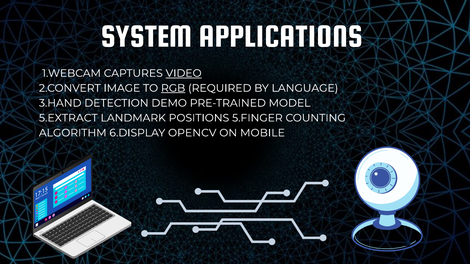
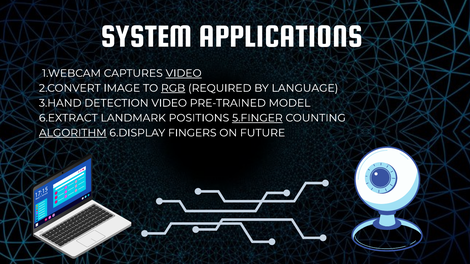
DETECTION DEMO: DEMO -> VIDEO (169, 103)
5.EXTRACT: 5.EXTRACT -> 6.EXTRACT (68, 118)
5.FINGER underline: none -> present (257, 118)
ALGORITHM underline: none -> present (73, 133)
OPENCV: OPENCV -> FINGERS (192, 133)
MOBILE: MOBILE -> FUTURE (263, 133)
